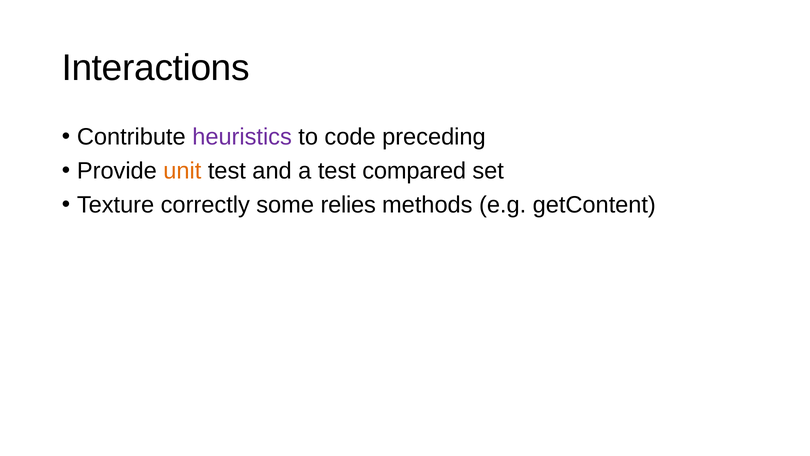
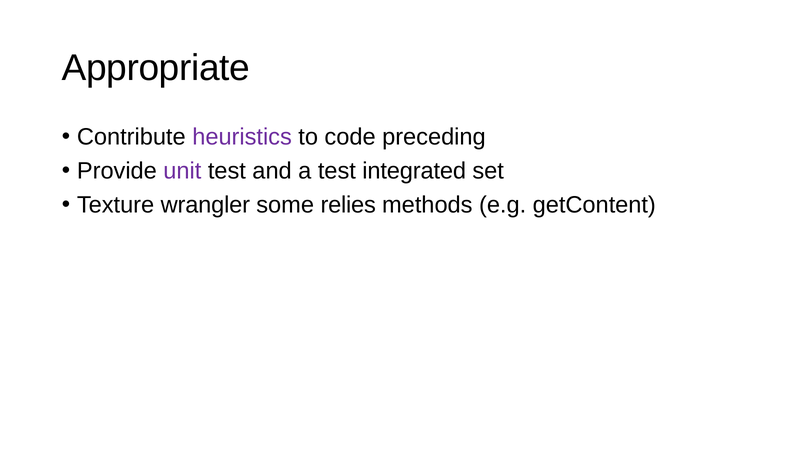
Interactions: Interactions -> Appropriate (156, 68)
unit colour: orange -> purple (182, 171)
compared: compared -> integrated (414, 171)
correctly: correctly -> wrangler (205, 205)
